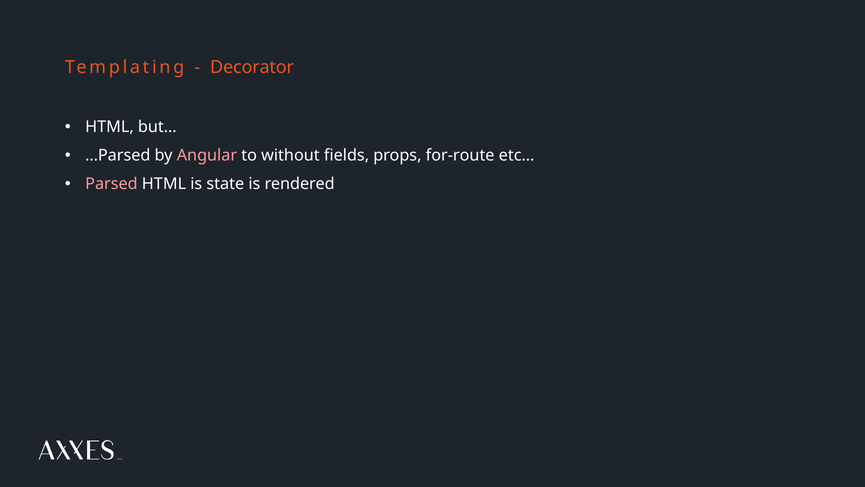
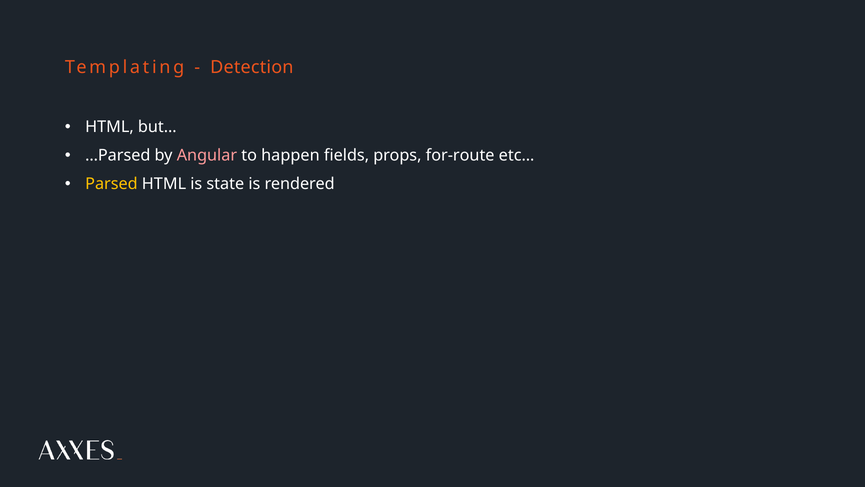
Decorator: Decorator -> Detection (252, 67)
without: without -> happen (290, 155)
Parsed colour: pink -> yellow (111, 184)
